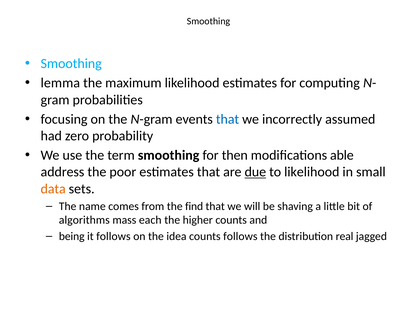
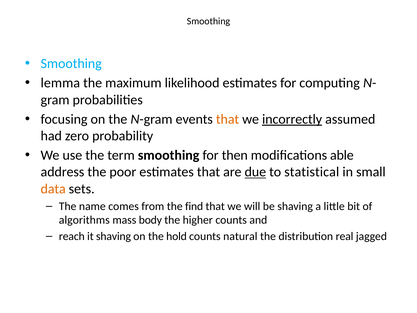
that colour: blue -> orange (228, 119)
incorrectly underline: none -> present (292, 119)
to likelihood: likelihood -> statistical (312, 172)
each: each -> body (150, 220)
being: being -> reach (72, 236)
it follows: follows -> shaving (114, 236)
idea: idea -> hold (177, 236)
counts follows: follows -> natural (240, 236)
